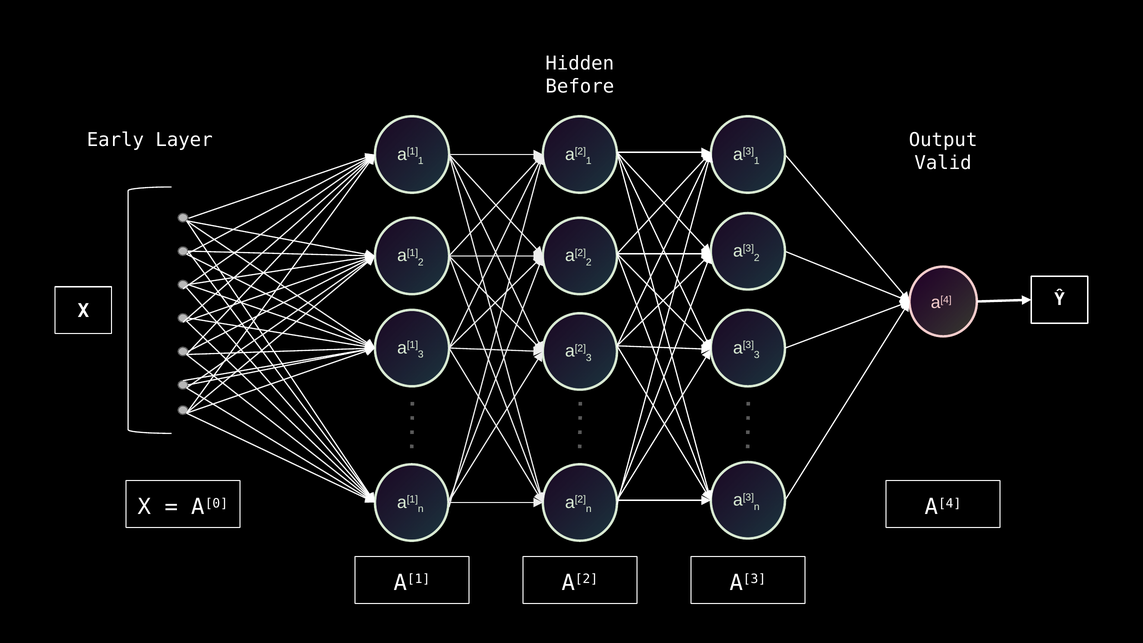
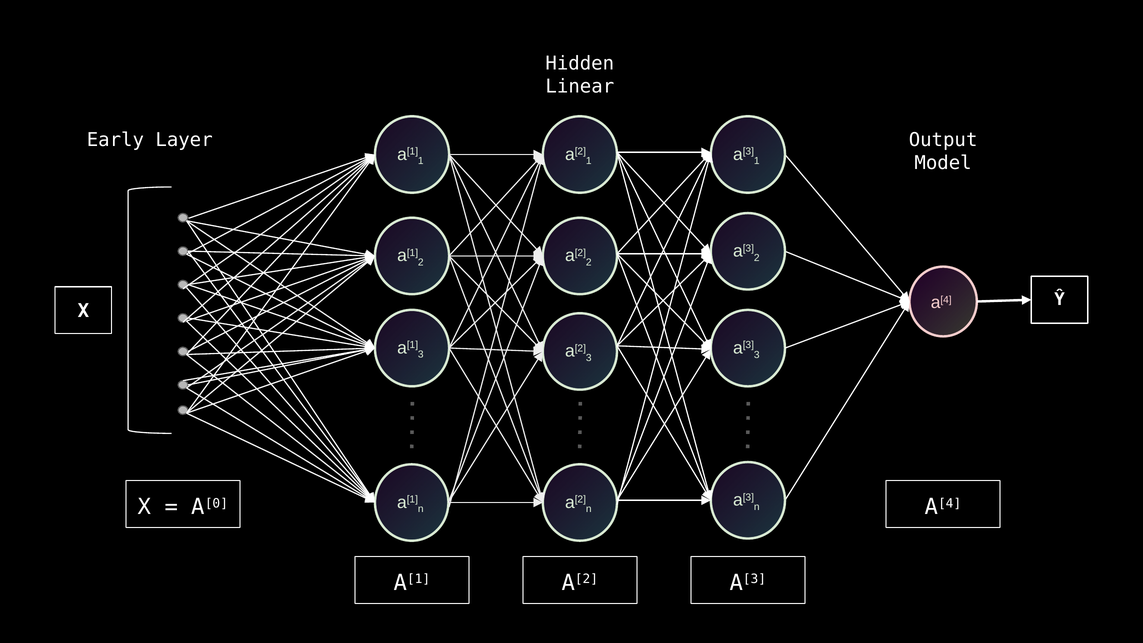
Before: Before -> Linear (580, 87)
Valid: Valid -> Model (943, 163)
